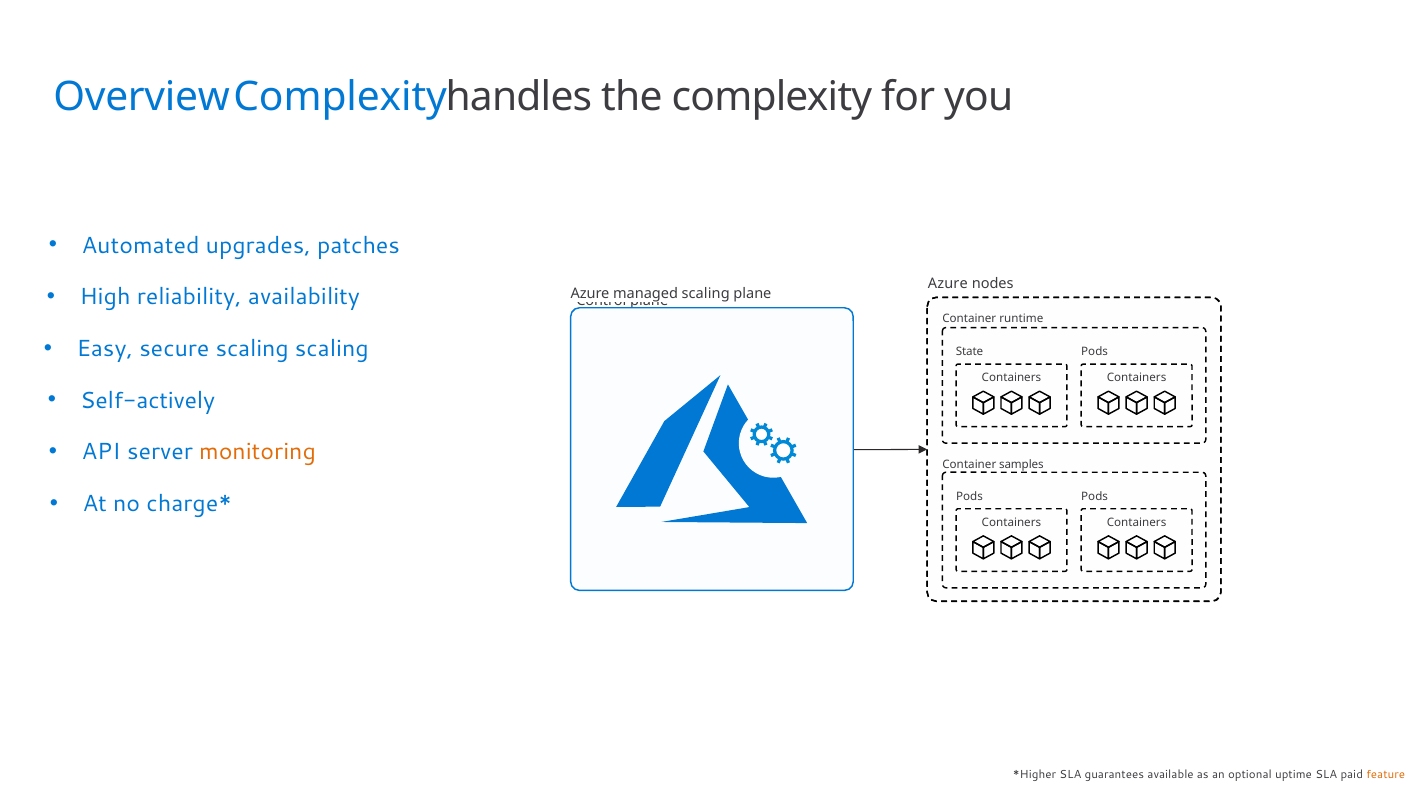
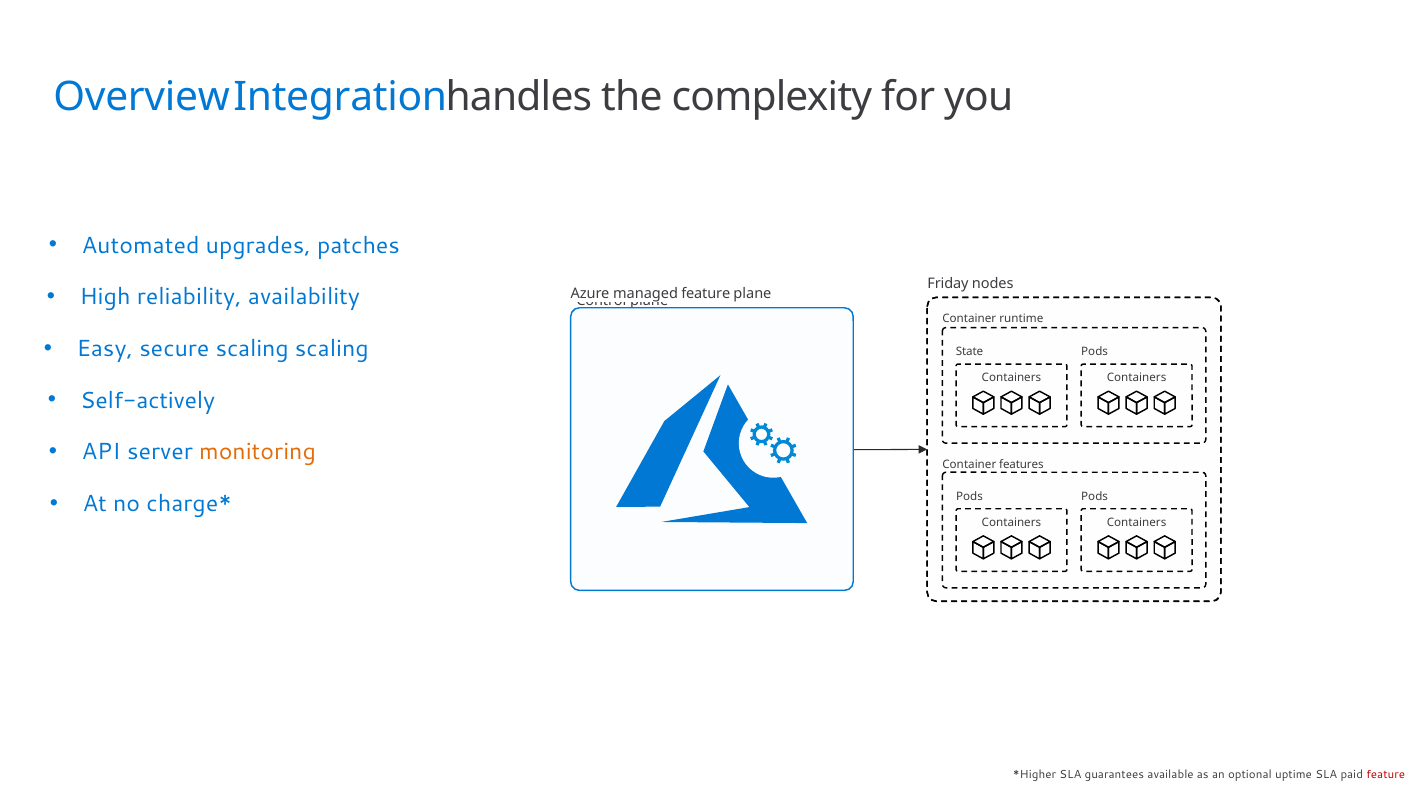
Complexity: Complexity -> Integration (340, 97)
Azure: Azure -> Friday (948, 283)
scaling: scaling -> feature (706, 294)
samples: samples -> features (1021, 464)
feature colour: orange -> red (1386, 775)
